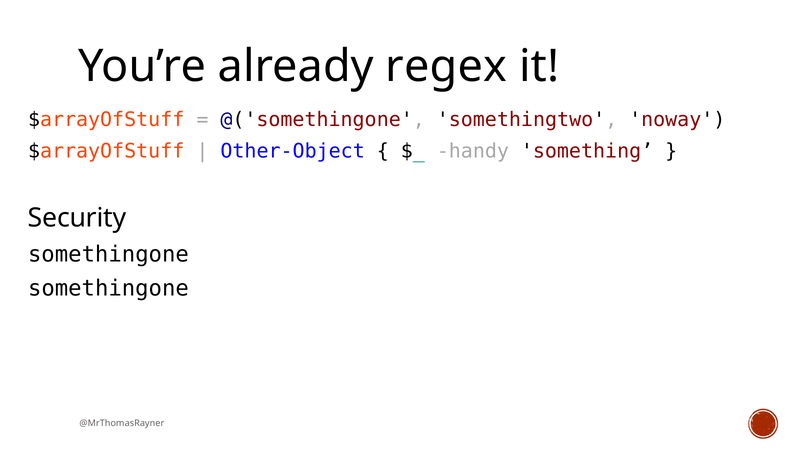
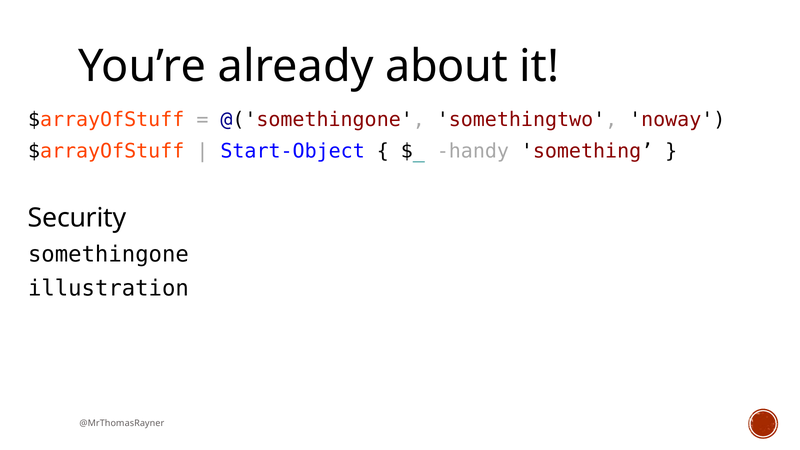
regex: regex -> about (447, 67)
Other-Object: Other-Object -> Start-Object (293, 151)
somethingone: somethingone -> illustration (108, 289)
